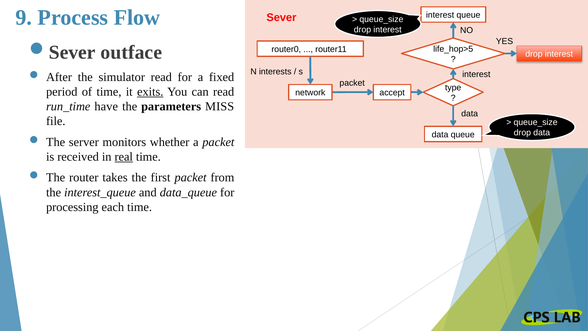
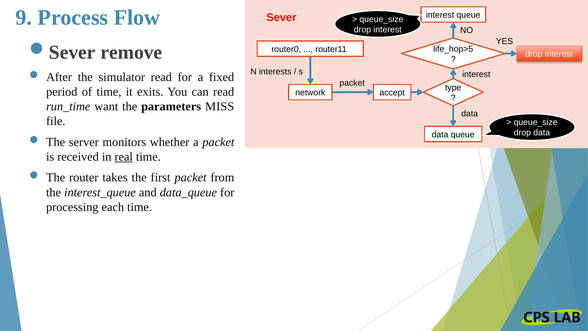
outface: outface -> remove (131, 52)
exits underline: present -> none (150, 92)
have: have -> want (106, 106)
